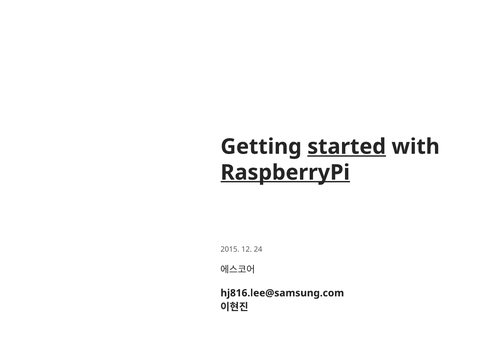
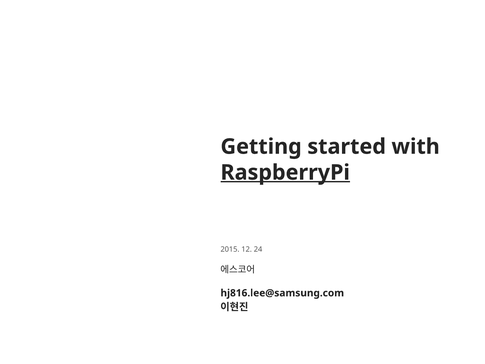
started underline: present -> none (347, 147)
